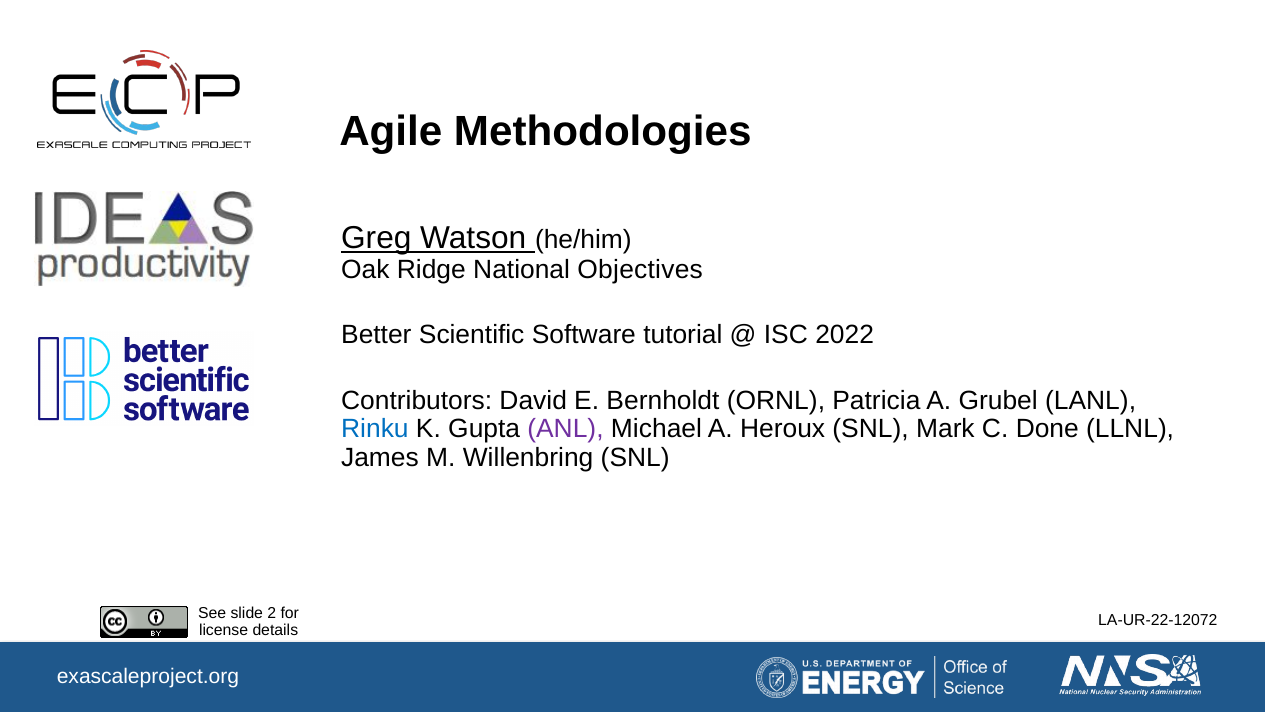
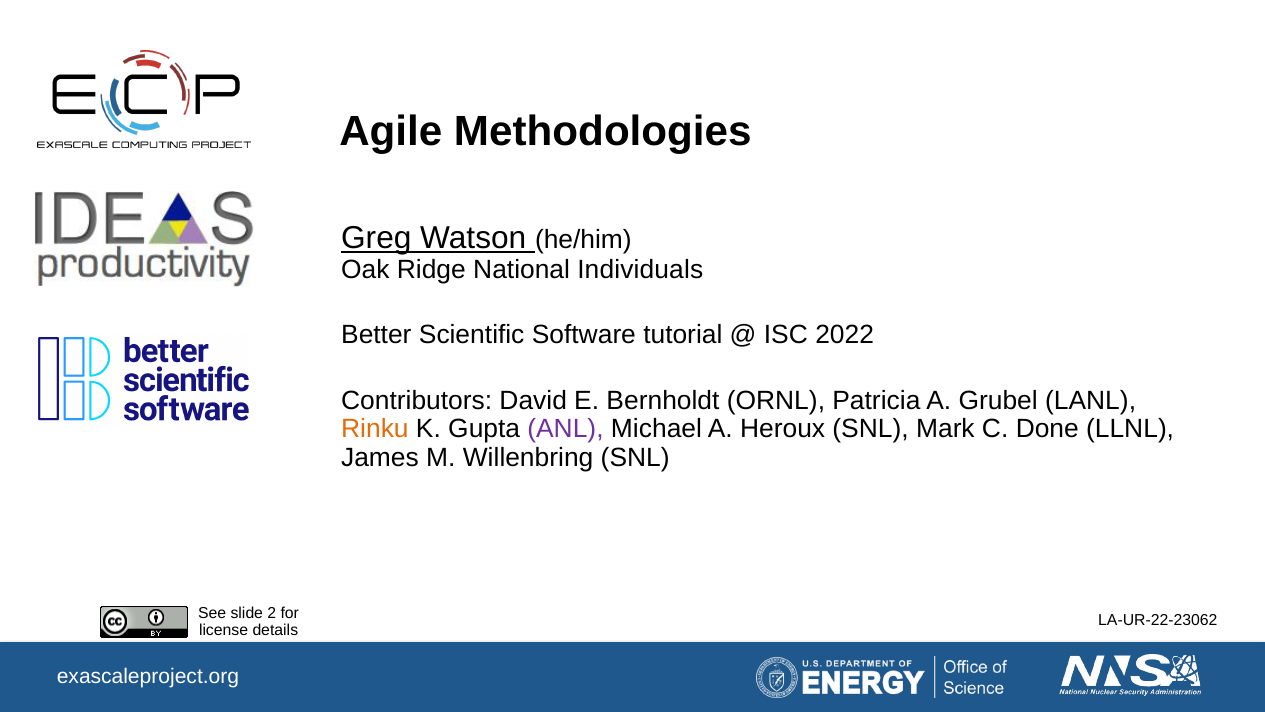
Objectives: Objectives -> Individuals (640, 269)
Rinku colour: blue -> orange (375, 429)
LA-UR-22-12072: LA-UR-22-12072 -> LA-UR-22-23062 (1158, 621)
